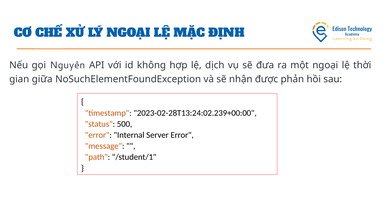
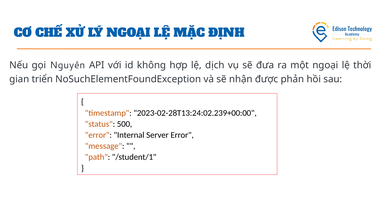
giữa: giữa -> triển (42, 79)
